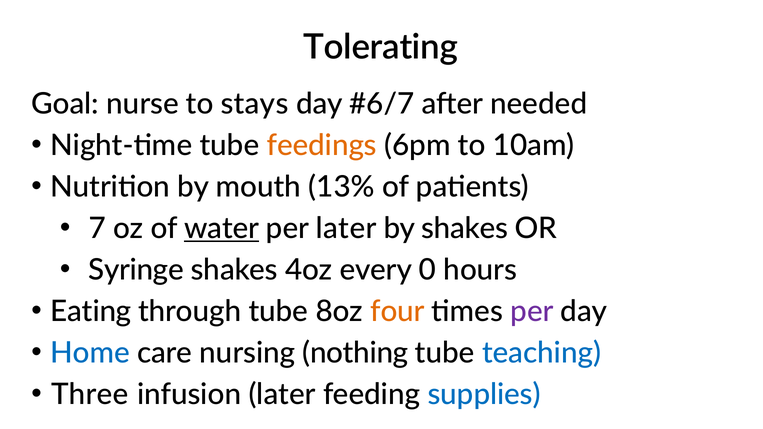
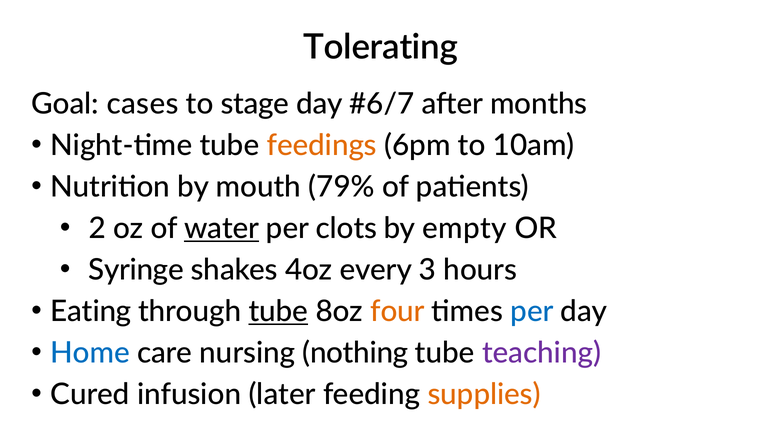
nurse: nurse -> cases (143, 104)
stays: stays -> stage (255, 104)
needed: needed -> months (539, 104)
13%: 13% -> 79% (342, 187)
7: 7 -> 2 (97, 229)
per later: later -> clots (346, 229)
by shakes: shakes -> empty (464, 229)
0: 0 -> 3 (427, 270)
tube underline: none -> present (278, 312)
per colour: purple -> blue (532, 312)
teaching colour: blue -> purple (542, 353)
Three: Three -> Cured (90, 395)
supplies colour: blue -> orange (484, 395)
